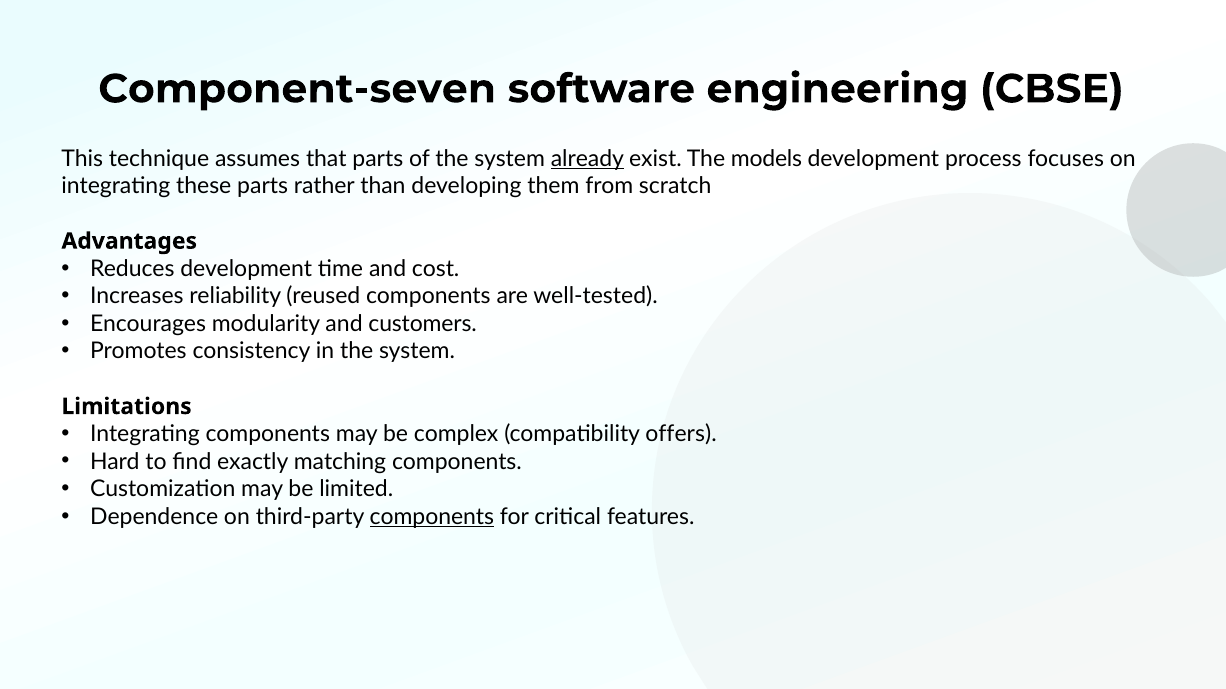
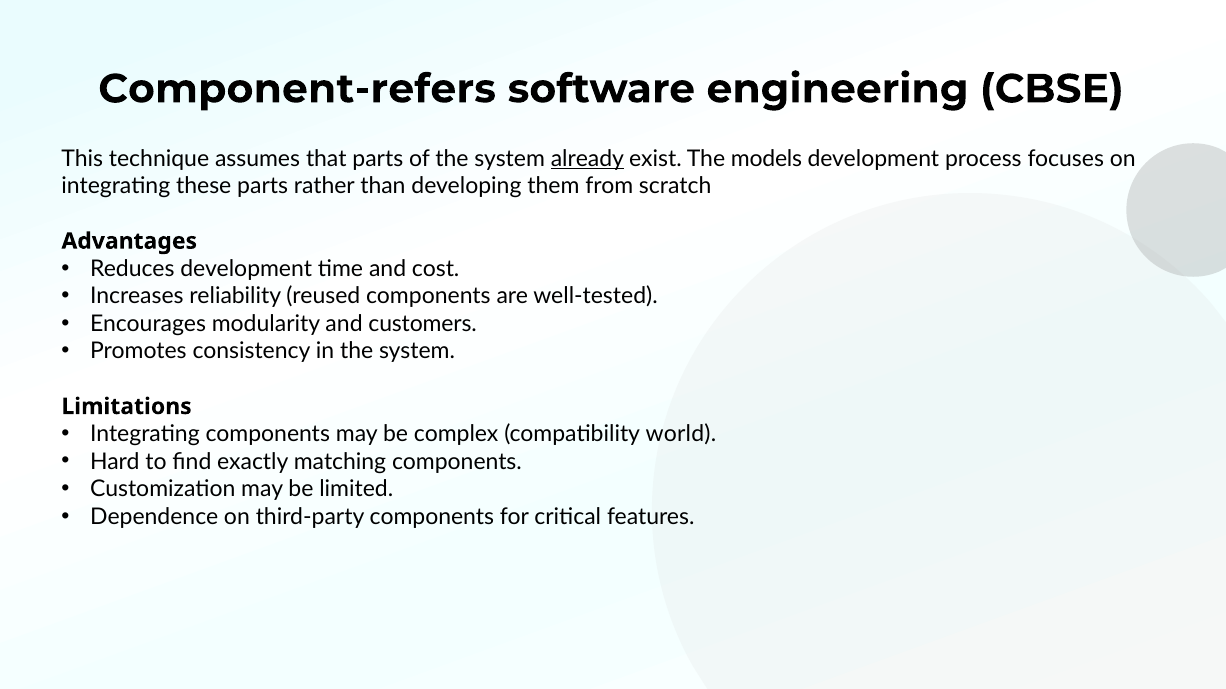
Component-seven: Component-seven -> Component-refers (297, 89)
offers: offers -> world (681, 434)
components underline: present -> none (432, 517)
